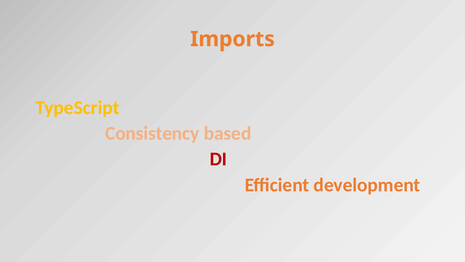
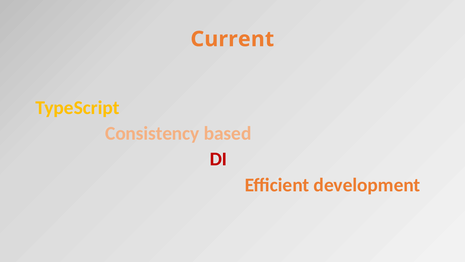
Imports: Imports -> Current (232, 39)
